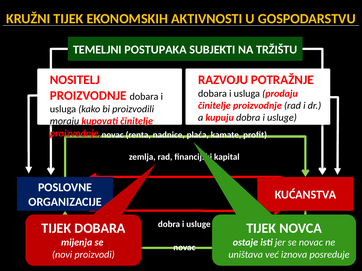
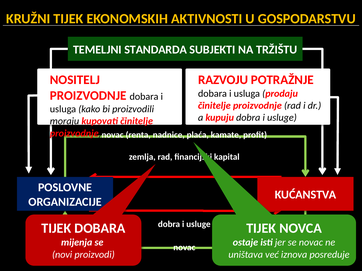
POSTUPAKA: POSTUPAKA -> STANDARDA (156, 50)
